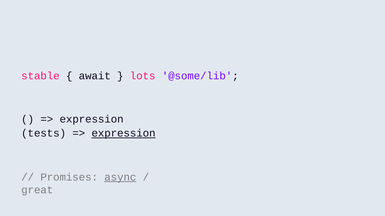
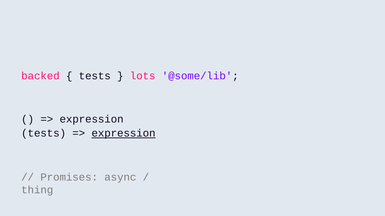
stable: stable -> backed (40, 76)
await: await -> tests (95, 76)
async underline: present -> none (120, 178)
great: great -> thing (37, 190)
